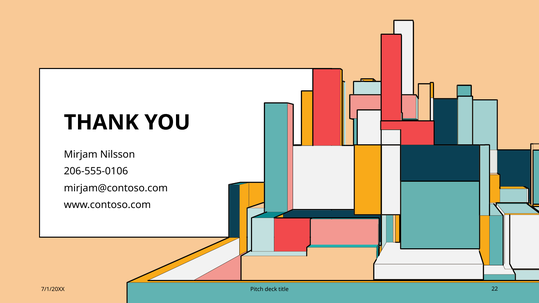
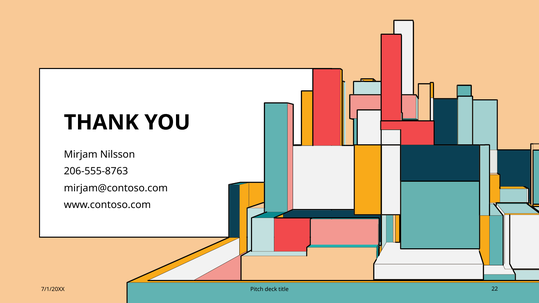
206-555-0106: 206-555-0106 -> 206-555-8763 (96, 171)
